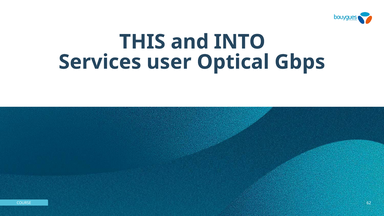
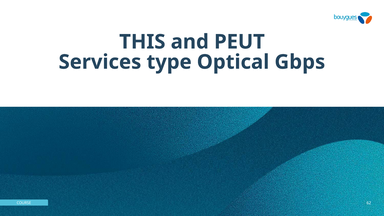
INTO: INTO -> PEUT (239, 42)
user: user -> type (169, 62)
